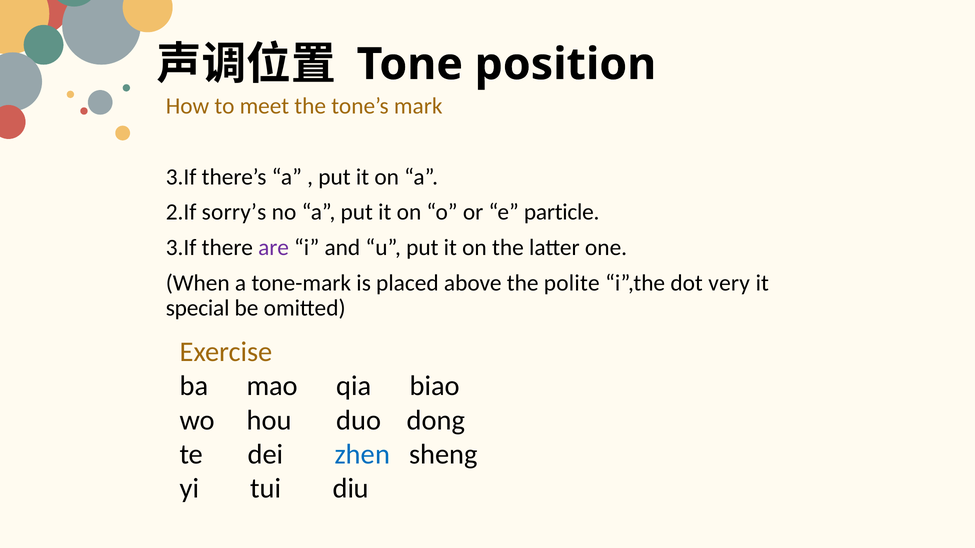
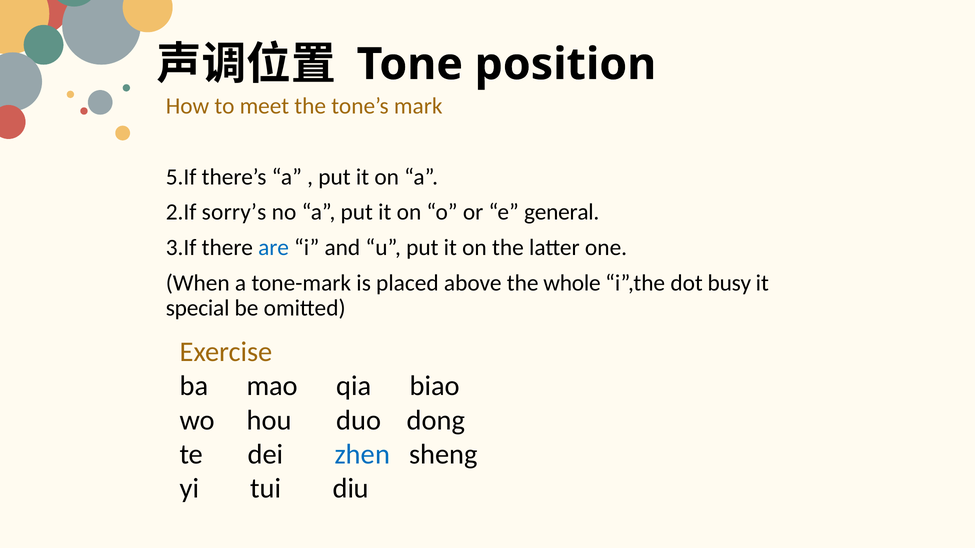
3.If: 3.If -> 5.If (181, 177)
particle: particle -> general (562, 212)
are colour: purple -> blue (274, 248)
polite: polite -> whole (572, 283)
very: very -> busy (729, 283)
